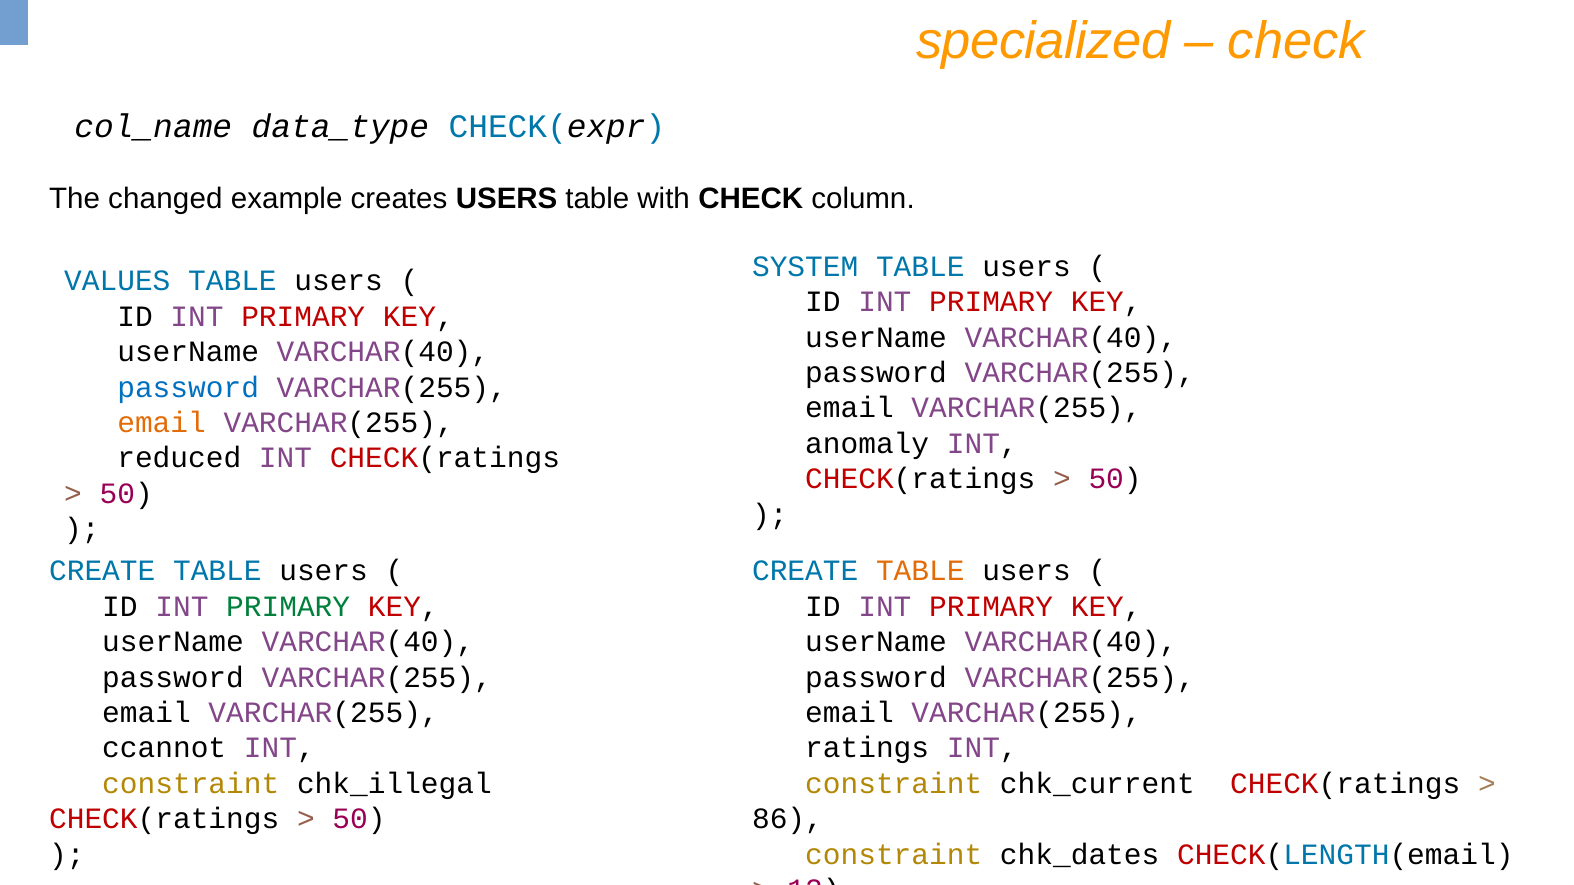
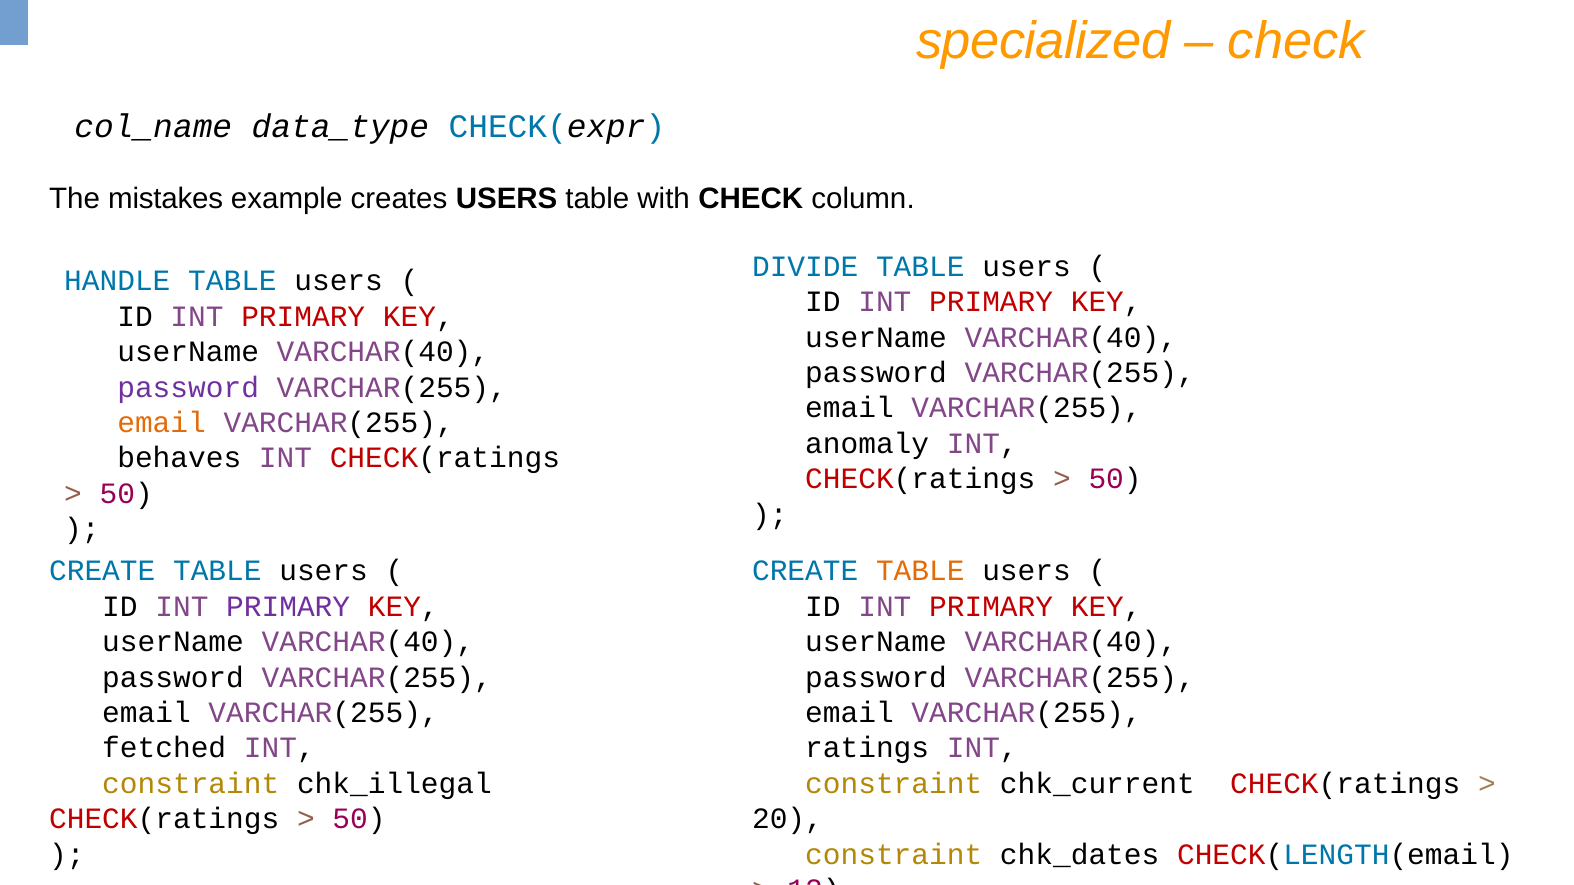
changed: changed -> mistakes (166, 199)
SYSTEM: SYSTEM -> DIVIDE (805, 267)
VALUES: VALUES -> HANDLE (117, 281)
password colour: blue -> purple (188, 387)
reduced: reduced -> behaves (179, 458)
PRIMARY colour: green -> purple (288, 607)
ccannot: ccannot -> fetched (164, 748)
86: 86 -> 20 (787, 819)
